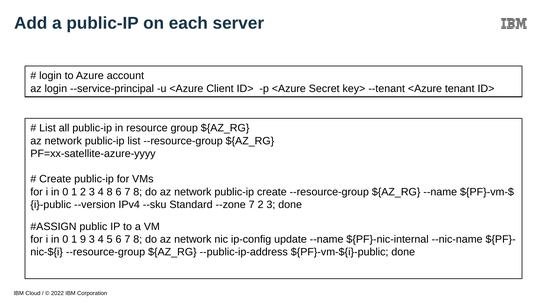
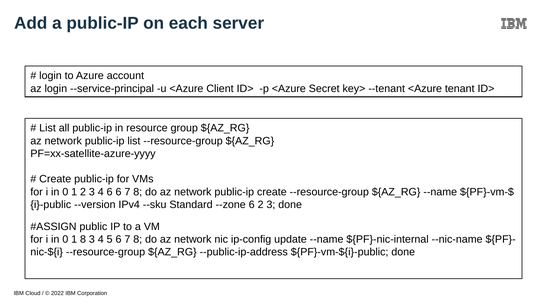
4 8: 8 -> 6 (110, 192)
--zone 7: 7 -> 6 (252, 205)
1 9: 9 -> 8 (83, 239)
